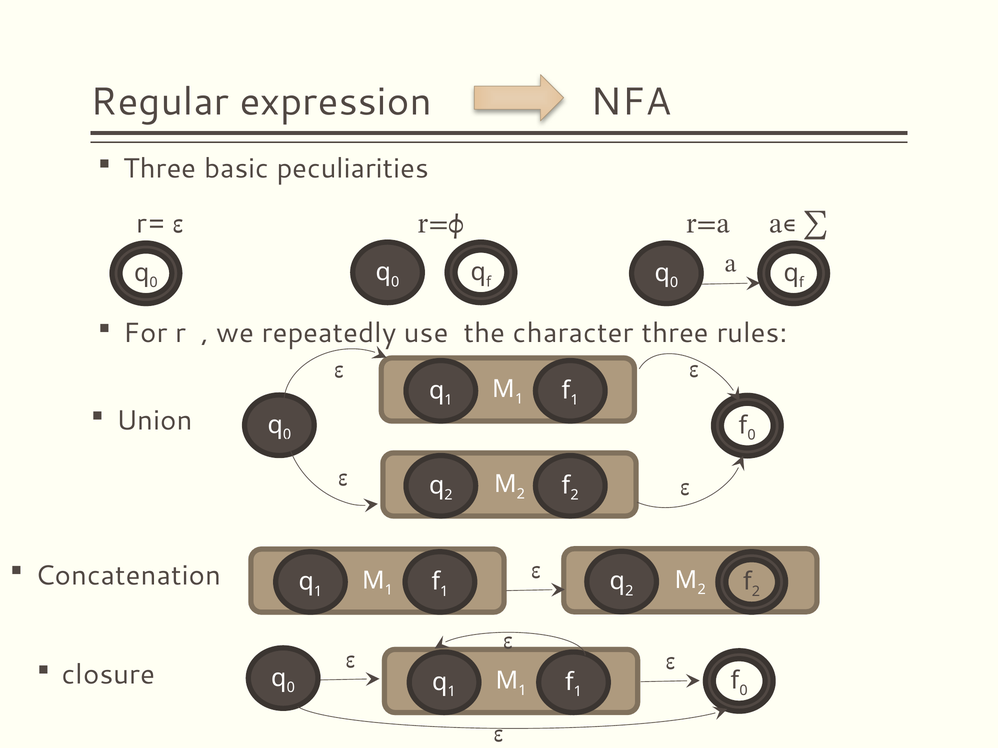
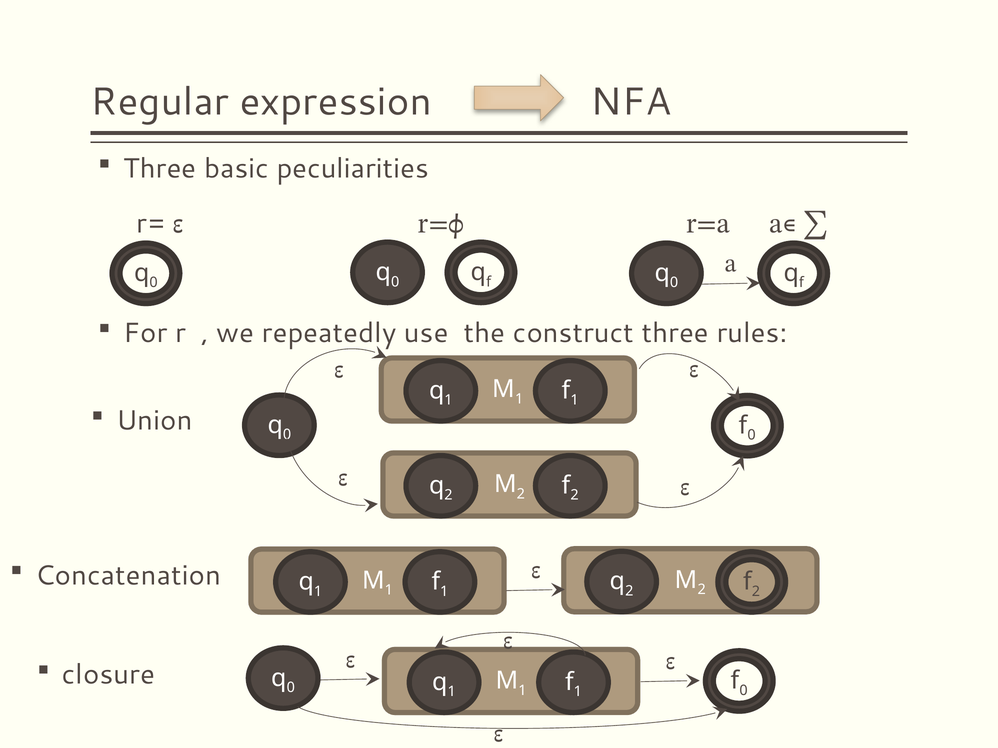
character: character -> construct (573, 333)
